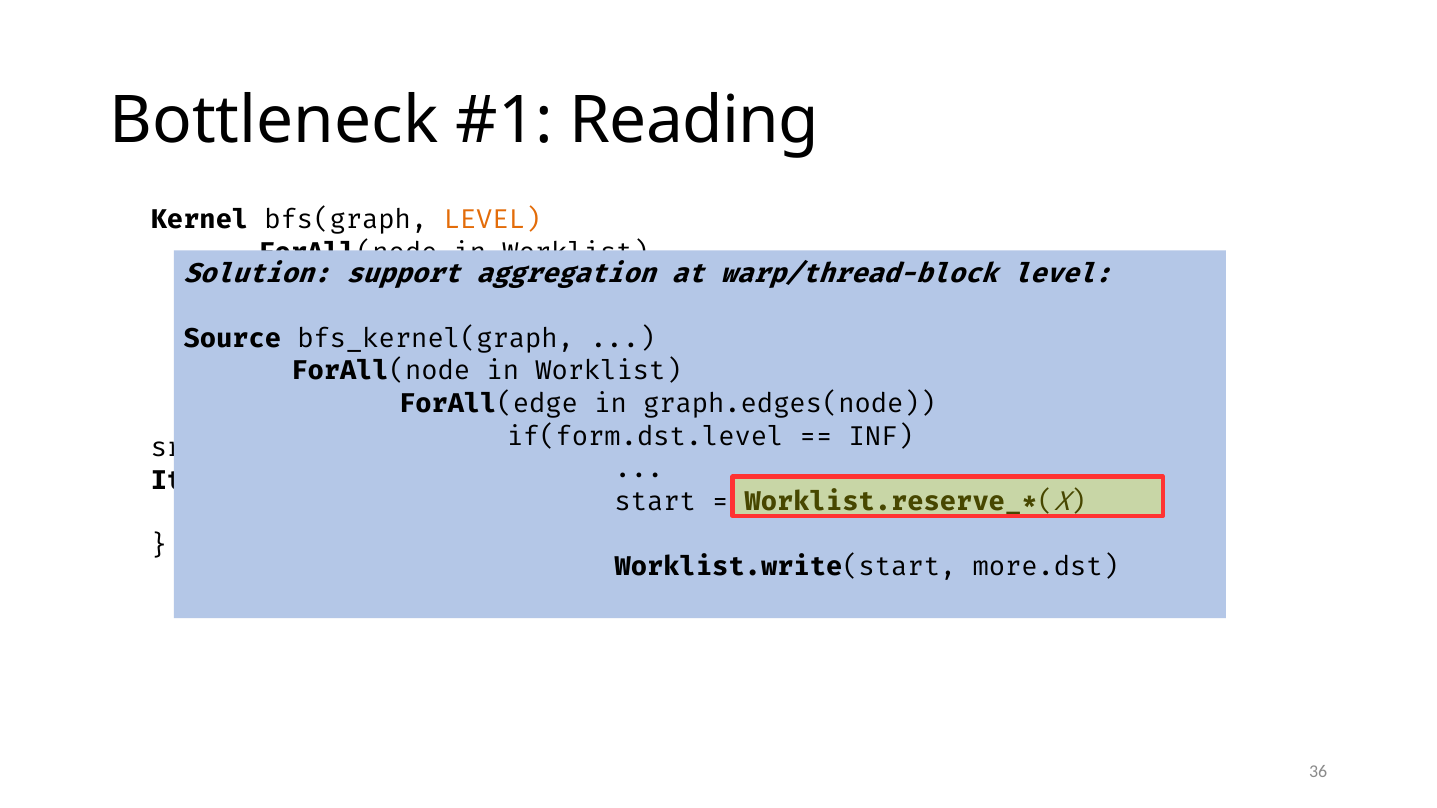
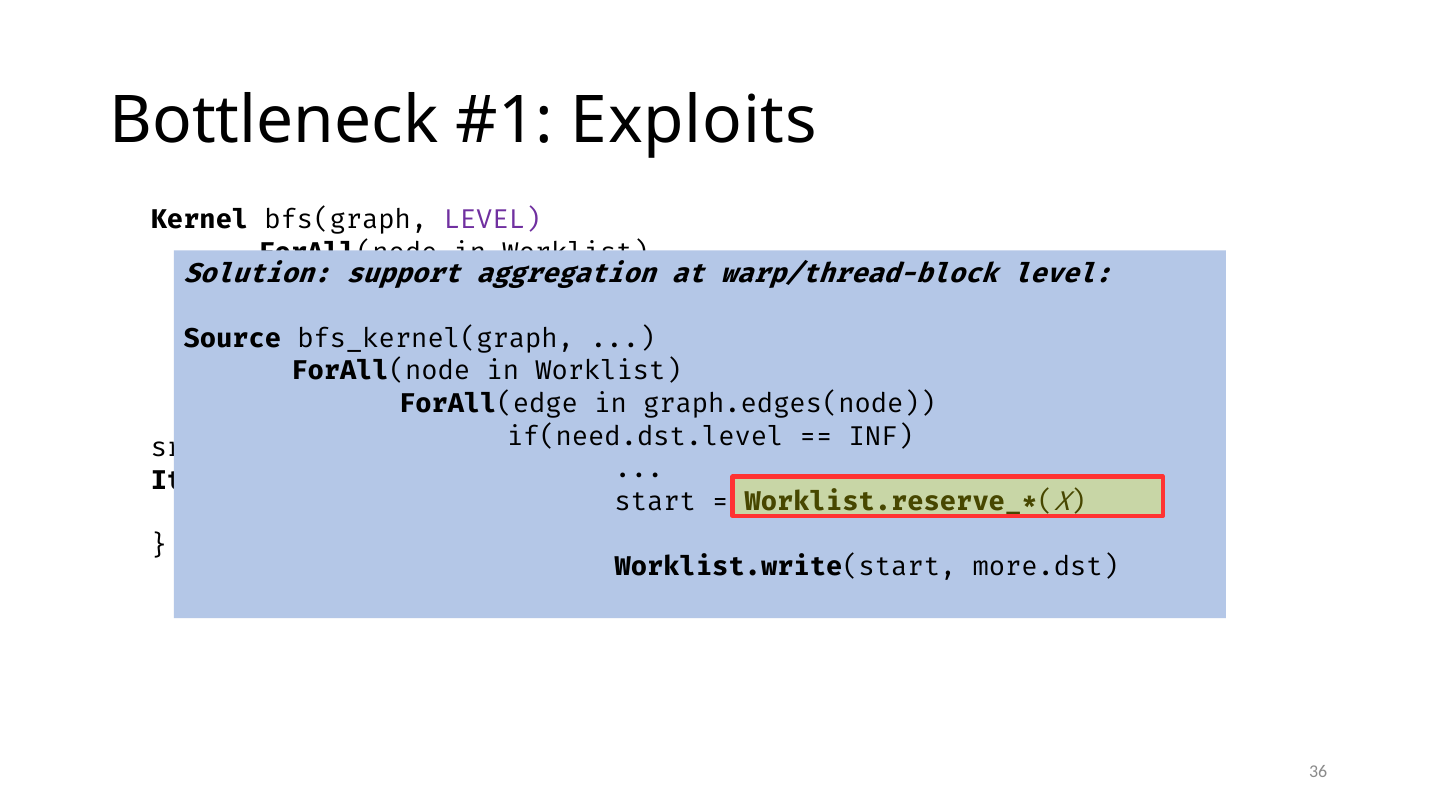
Reading: Reading -> Exploits (694, 121)
LEVEL colour: orange -> purple (492, 220)
if(form.dst.level: if(form.dst.level -> if(need.dst.level (645, 436)
